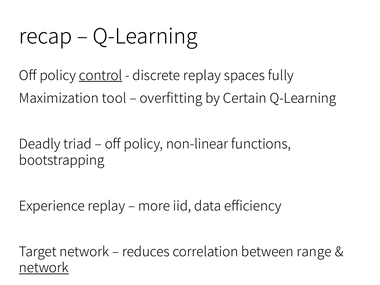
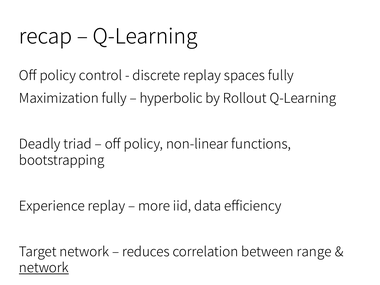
control underline: present -> none (101, 76)
Maximization tool: tool -> fully (114, 99)
overfitting: overfitting -> hyperbolic (171, 99)
Certain: Certain -> Rollout (245, 99)
